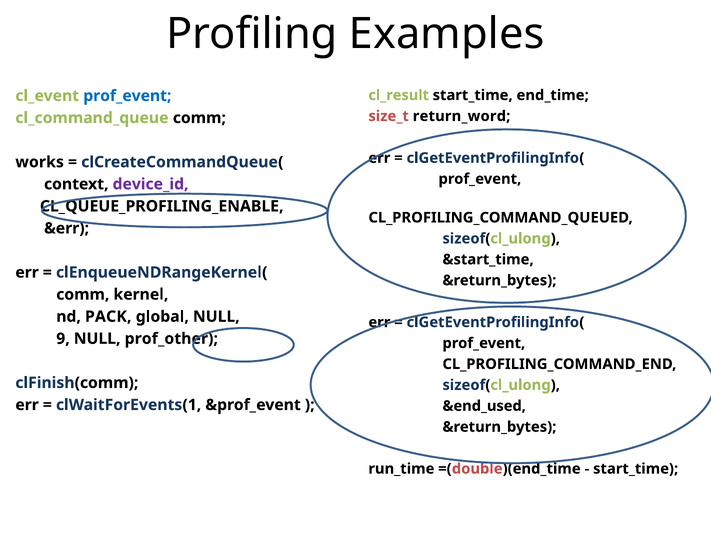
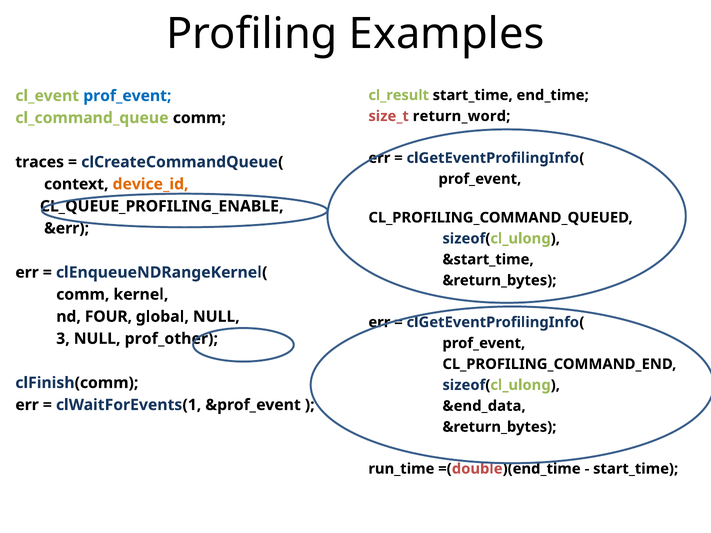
works: works -> traces (40, 162)
device_id colour: purple -> orange (151, 184)
PACK: PACK -> FOUR (108, 317)
9: 9 -> 3 (63, 339)
&end_used: &end_used -> &end_data (484, 406)
